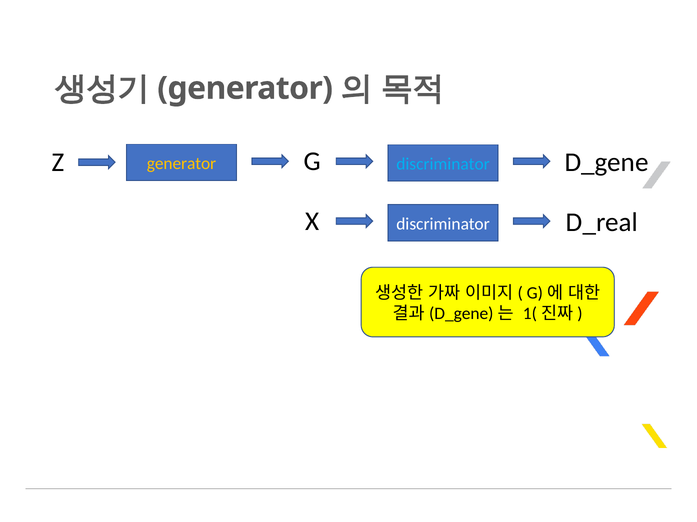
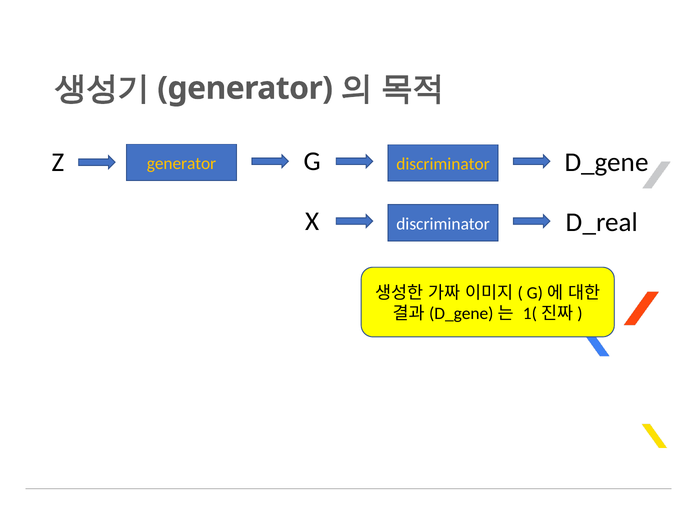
discriminator colour: light blue -> yellow (443, 164)
